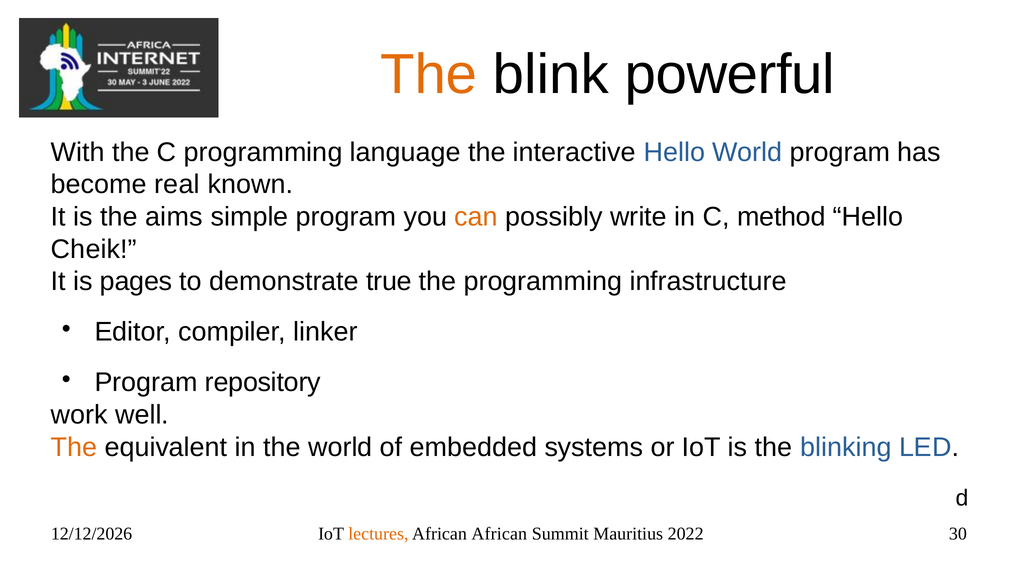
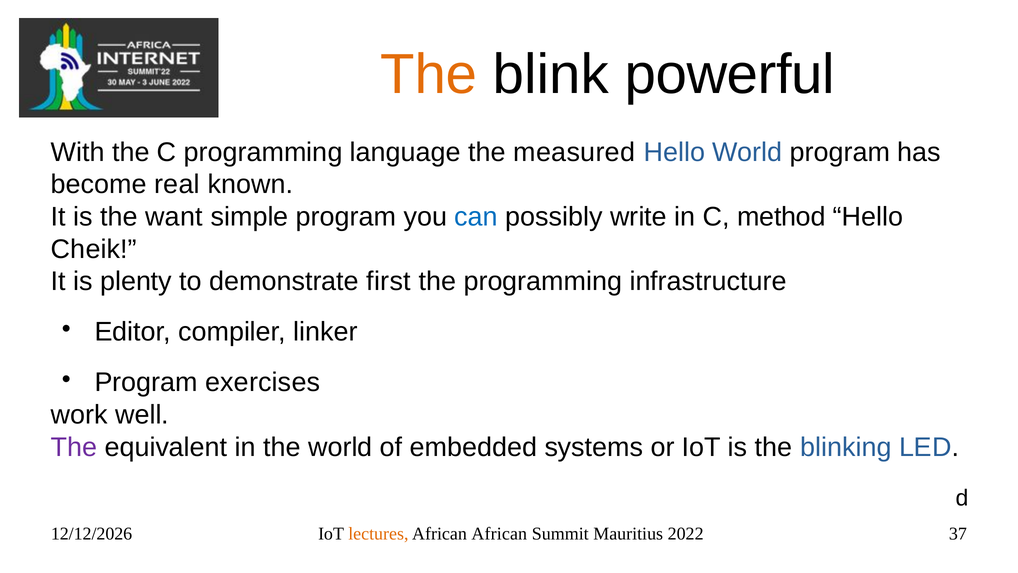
interactive: interactive -> measured (574, 152)
aims: aims -> want (174, 217)
can colour: orange -> blue (476, 217)
pages: pages -> plenty (136, 281)
true: true -> first (389, 281)
repository: repository -> exercises (263, 382)
The colour: orange -> purple (74, 447)
30: 30 -> 37 (958, 534)
